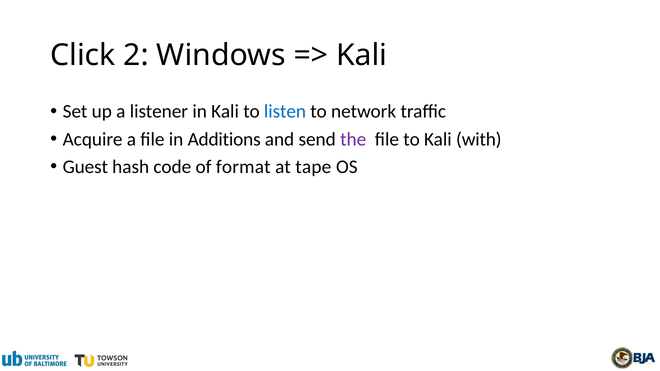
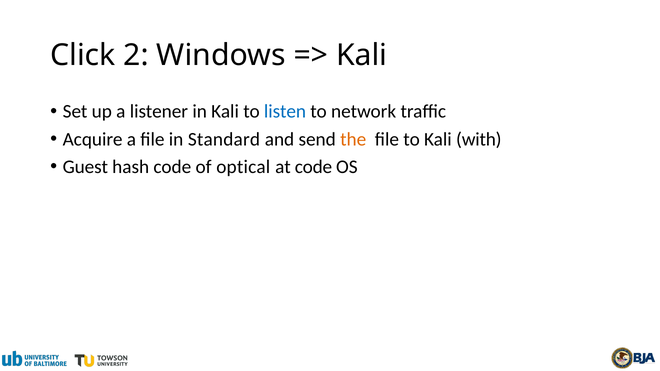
Additions: Additions -> Standard (224, 139)
the colour: purple -> orange (353, 139)
format: format -> optical (243, 167)
at tape: tape -> code (313, 167)
